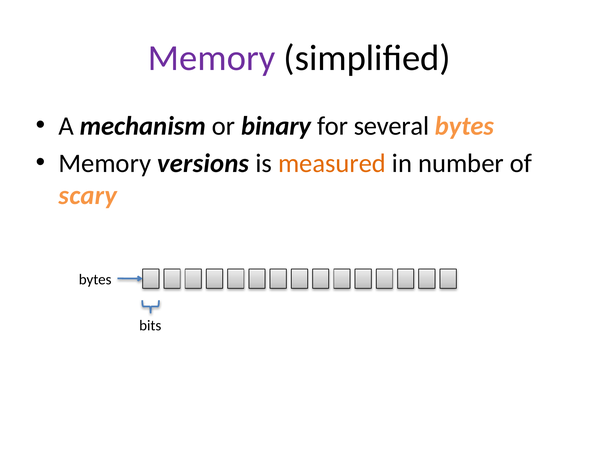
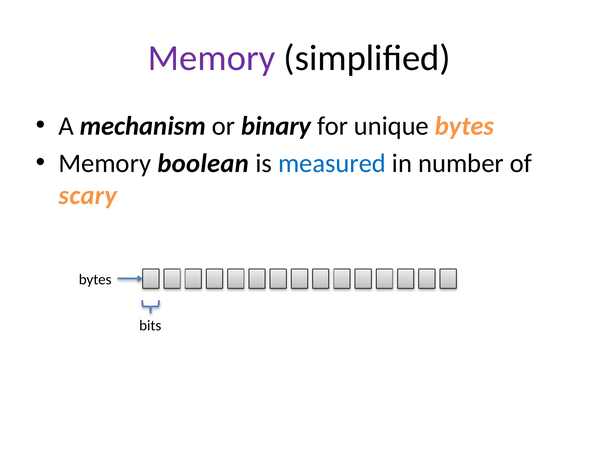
several: several -> unique (391, 126)
versions: versions -> boolean (203, 163)
measured colour: orange -> blue (332, 163)
